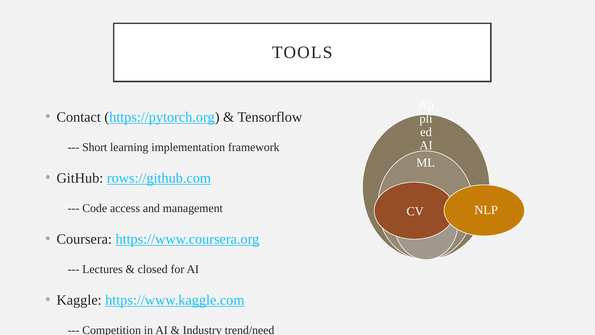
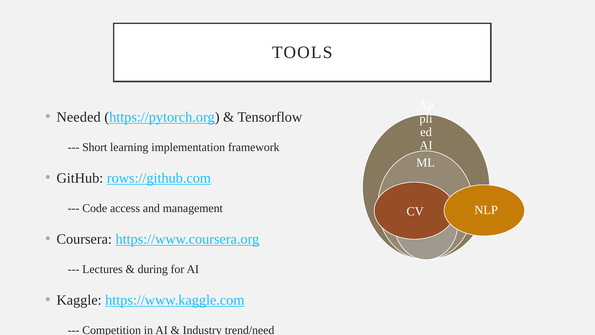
Contact: Contact -> Needed (79, 117)
closed: closed -> during (153, 269)
